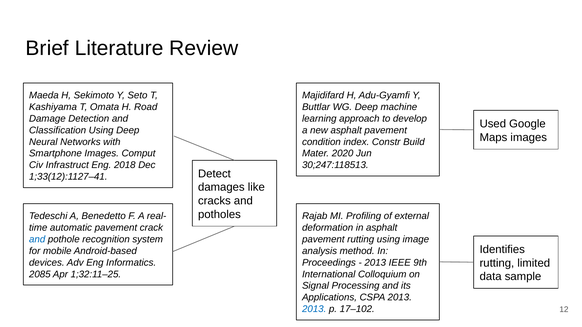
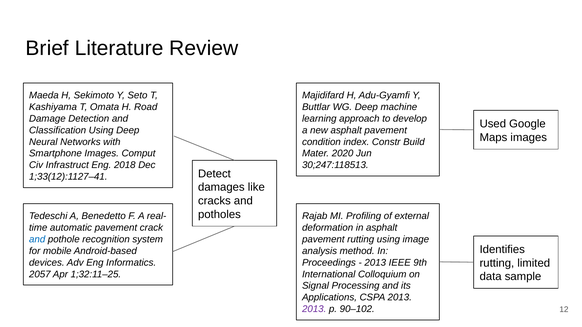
2085: 2085 -> 2057 (40, 274)
2013 colour: blue -> purple (314, 309)
17–102: 17–102 -> 90–102 (357, 309)
